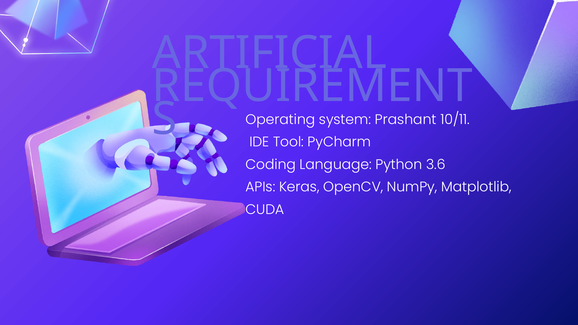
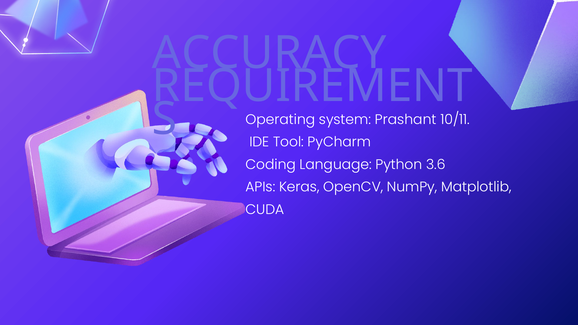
ARTIFICIAL: ARTIFICIAL -> ACCURACY (269, 53)
